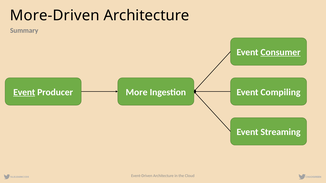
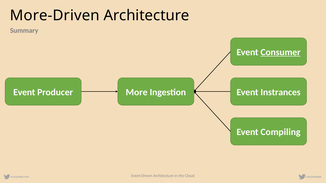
Event underline: present -> none (24, 92)
Compiling: Compiling -> Instrances (281, 92)
Streaming: Streaming -> Compiling (281, 132)
